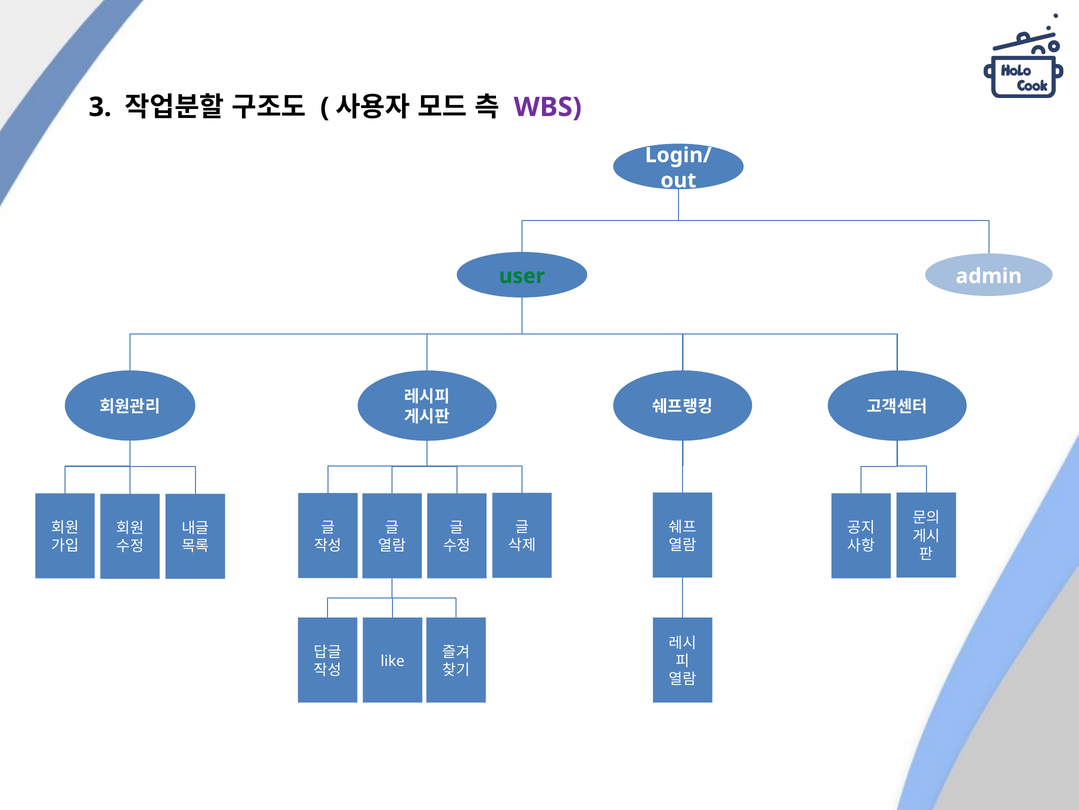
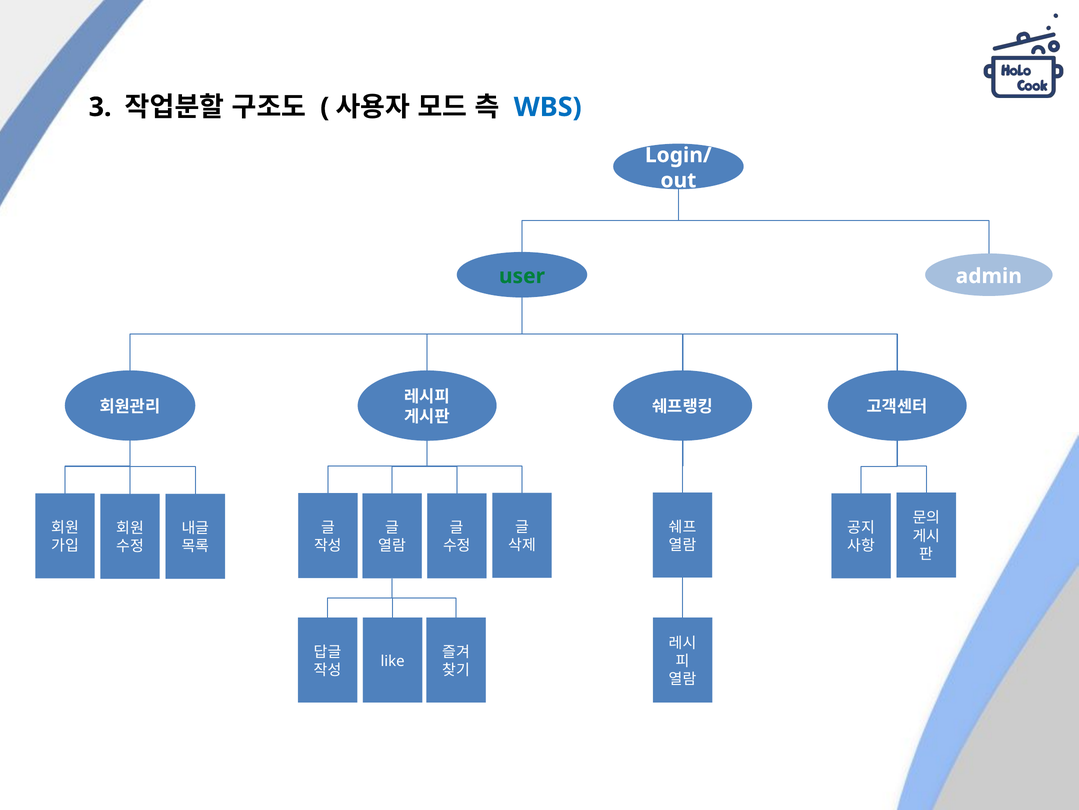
WBS colour: purple -> blue (548, 107)
